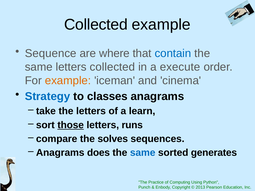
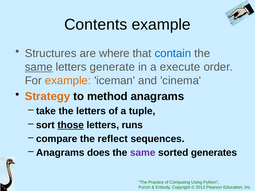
Collected: Collected -> Contents (96, 25)
Sequence: Sequence -> Structures (51, 53)
same underline: none -> present (39, 67)
letters collected: collected -> generate (112, 67)
Strategy colour: blue -> orange (48, 97)
classes: classes -> method (107, 97)
learn: learn -> tuple (142, 111)
solves: solves -> reflect (113, 139)
same colour: blue -> purple (143, 153)
